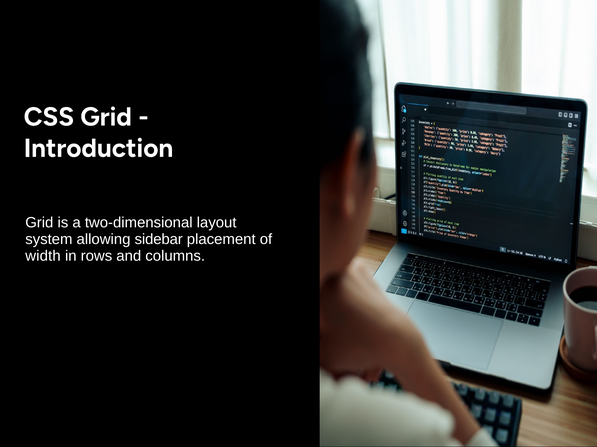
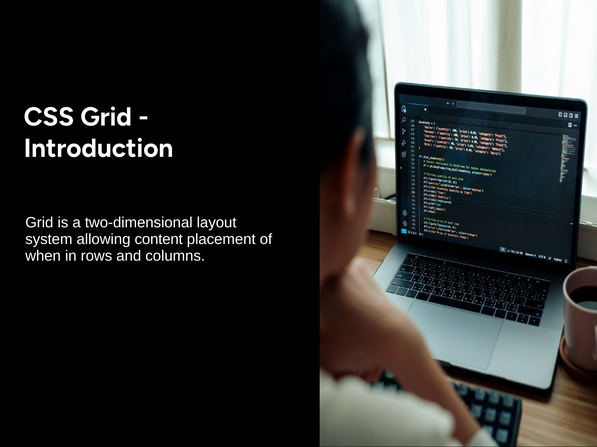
sidebar: sidebar -> content (159, 240)
width: width -> when (43, 256)
